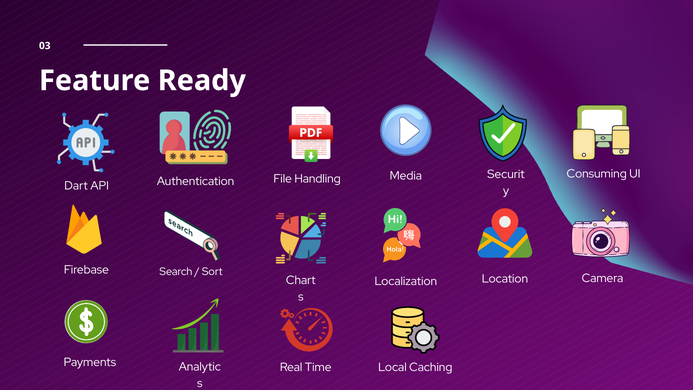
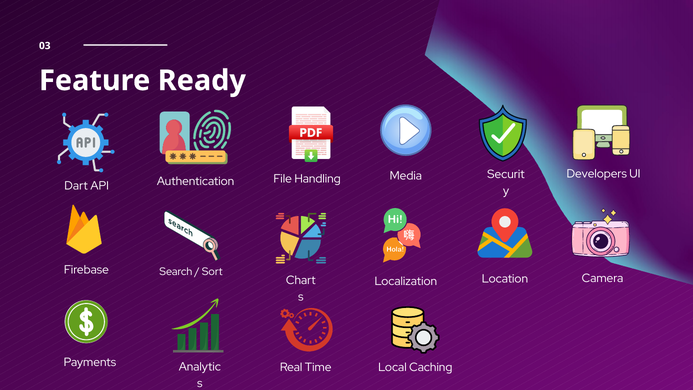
Consuming: Consuming -> Developers (597, 174)
